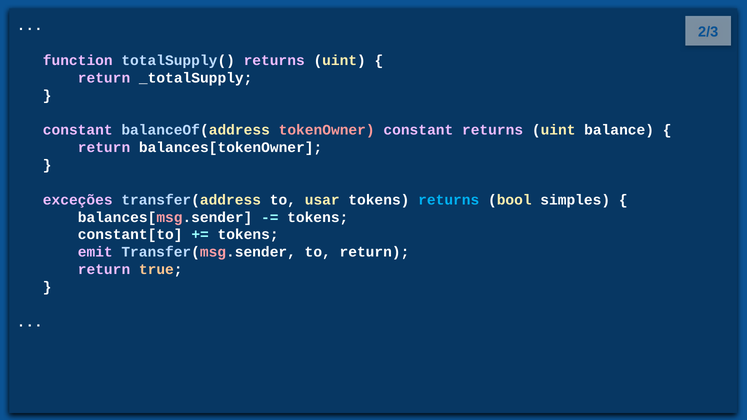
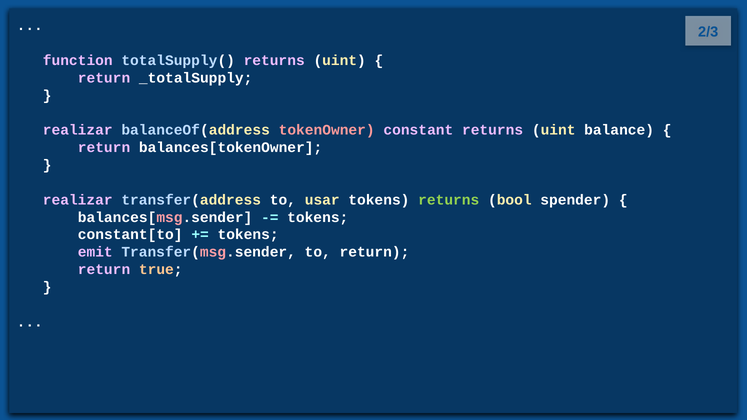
constant: constant -> realizar (78, 130)
exceções: exceções -> realizar (78, 200)
returns colour: light blue -> light green (449, 200)
simples: simples -> spender (575, 200)
